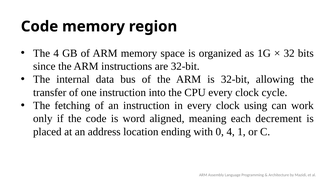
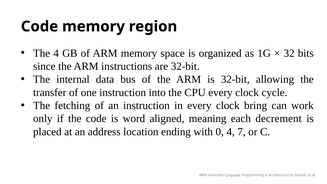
using: using -> bring (256, 105)
1: 1 -> 7 (241, 132)
